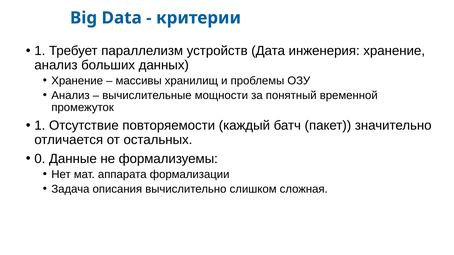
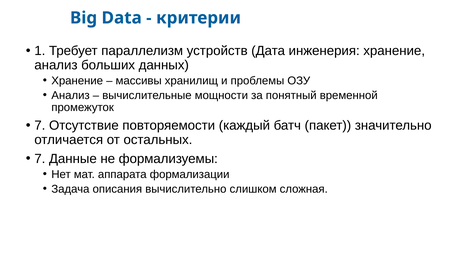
1: 1 -> 7 (40, 126)
0: 0 -> 7 (40, 159)
